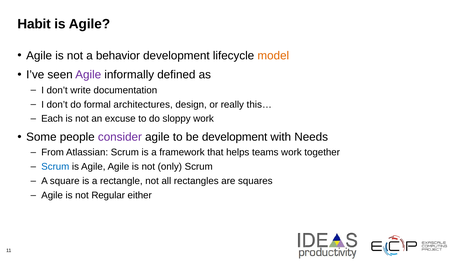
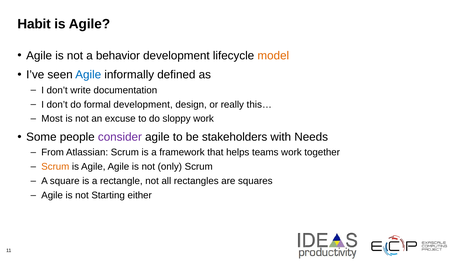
Agile colour: purple -> blue (88, 75)
formal architectures: architectures -> development (143, 105)
Each: Each -> Most (52, 119)
be development: development -> stakeholders (235, 137)
Scrum colour: blue -> orange (55, 167)
Regular: Regular -> Starting (108, 196)
